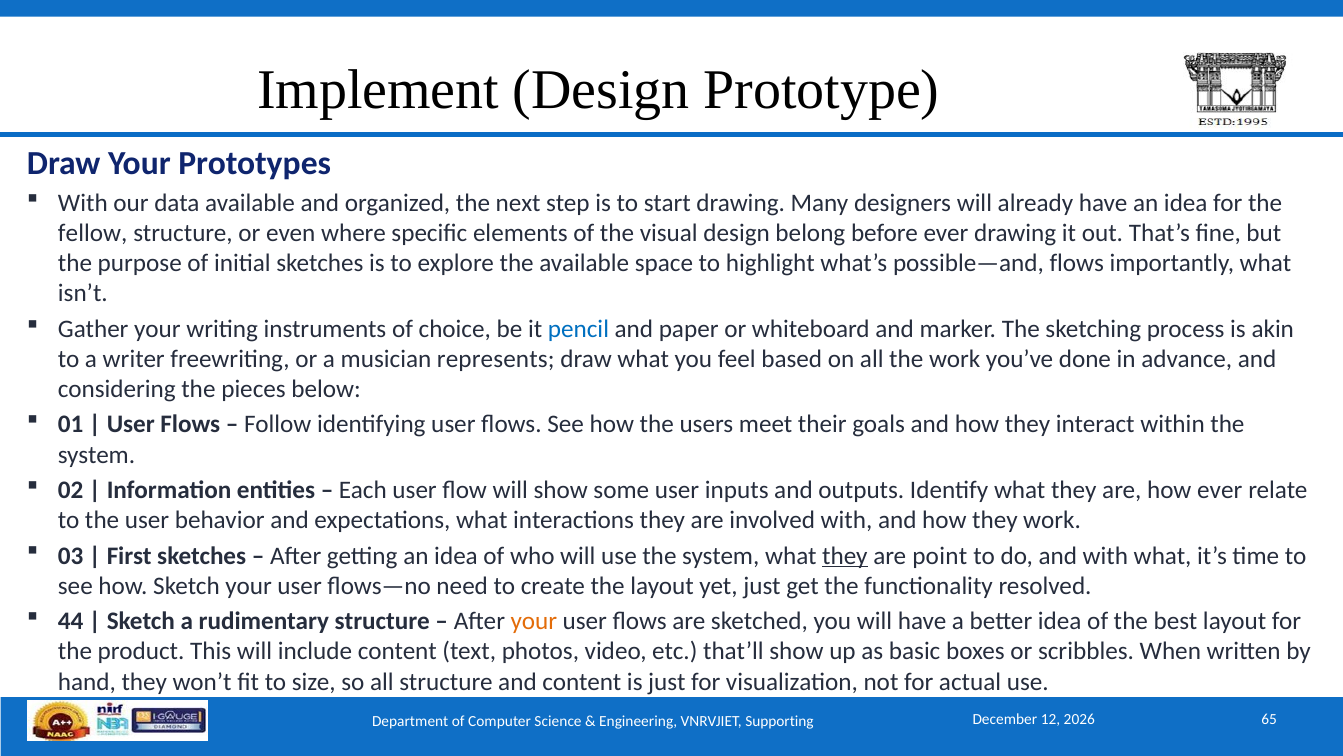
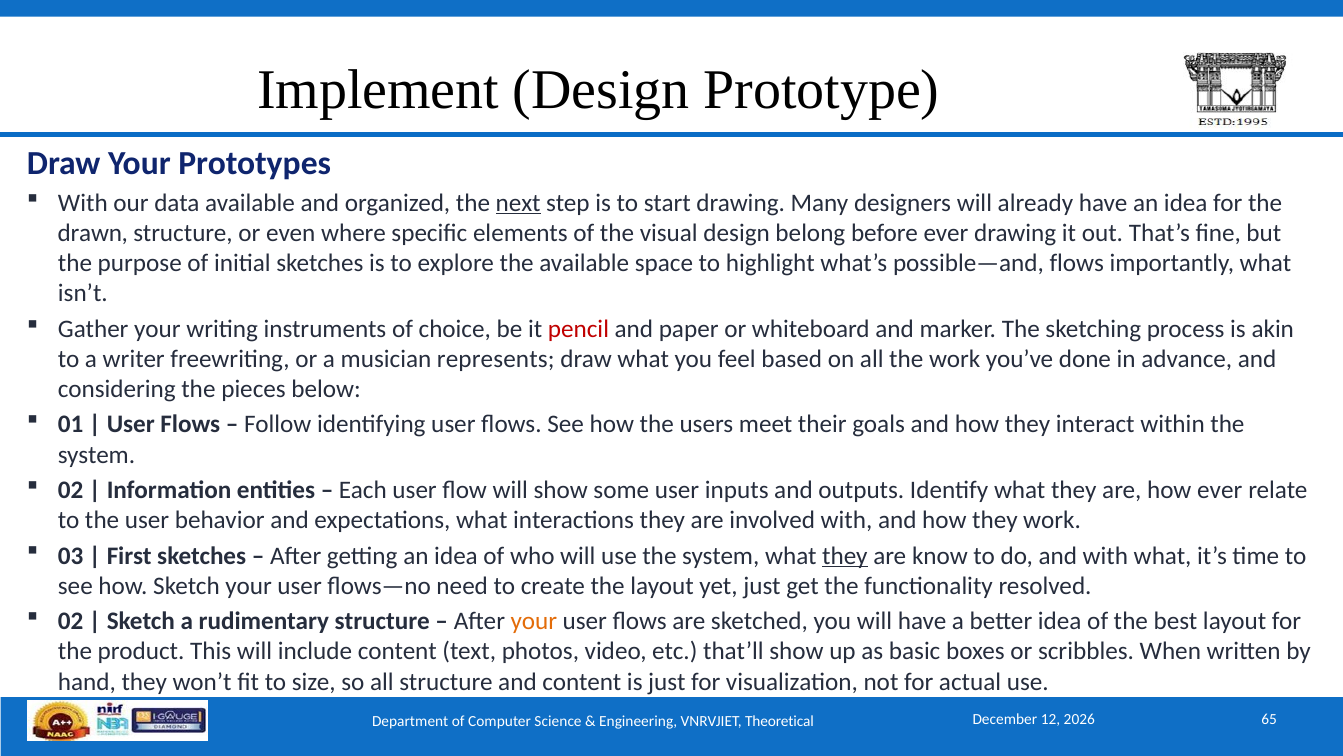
next underline: none -> present (518, 203)
fellow: fellow -> drawn (93, 233)
pencil colour: blue -> red (578, 329)
point: point -> know (940, 555)
44: 44 -> 02 (71, 621)
Supporting: Supporting -> Theoretical (779, 721)
